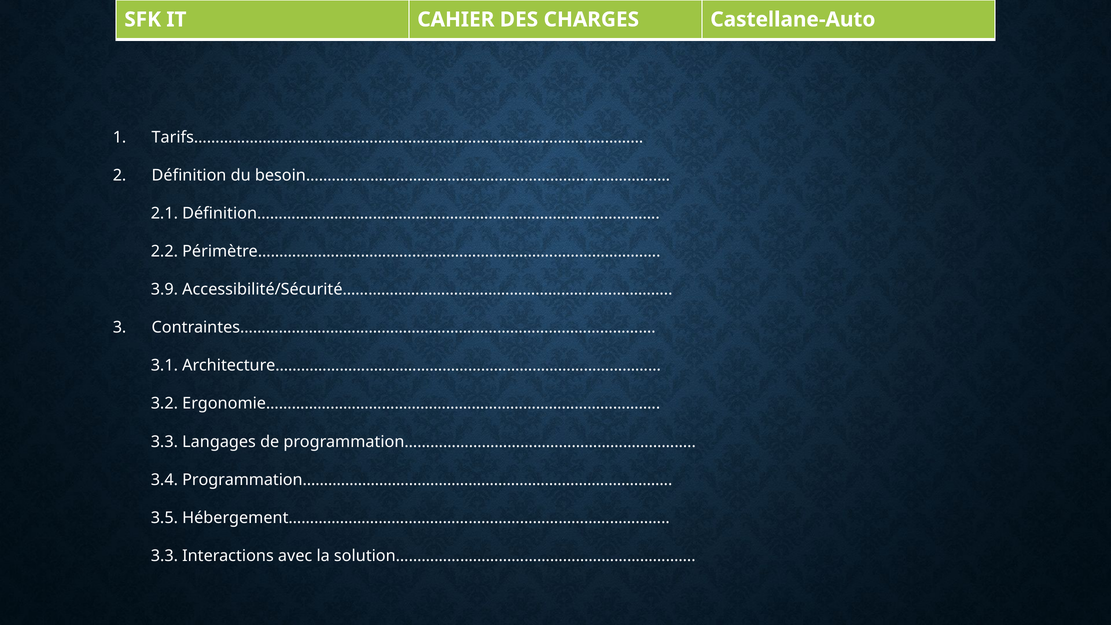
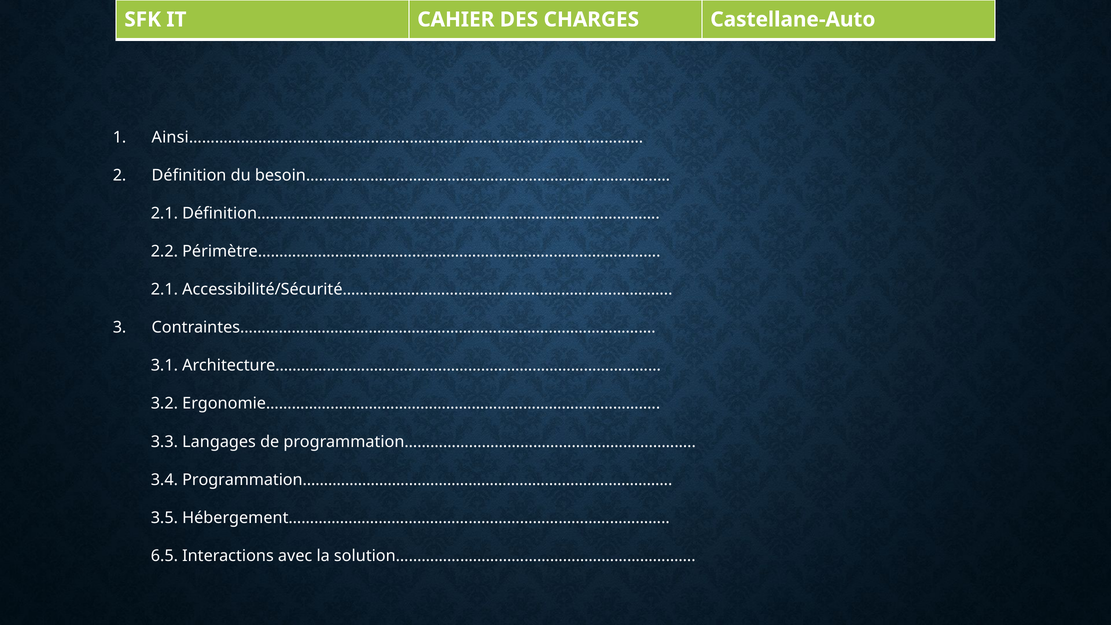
Tarifs……………………………………………………………………………………………: Tarifs…………………………………………………………………………………………… -> Ainsi…………………………………………………………………………………………… (397, 137)
3.9: 3.9 -> 2.1 (164, 289)
3.3: 3.3 -> 6.5 (164, 556)
